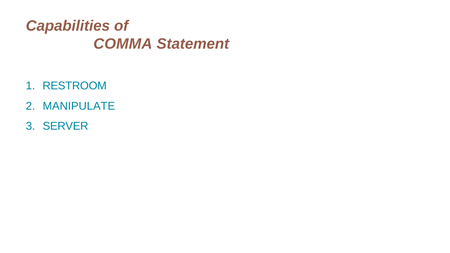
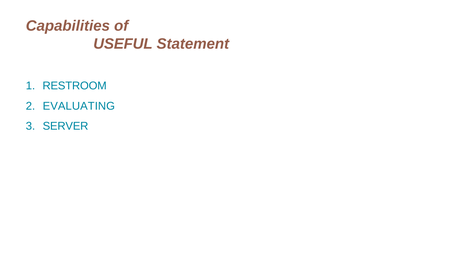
COMMA: COMMA -> USEFUL (123, 44)
MANIPULATE: MANIPULATE -> EVALUATING (79, 106)
